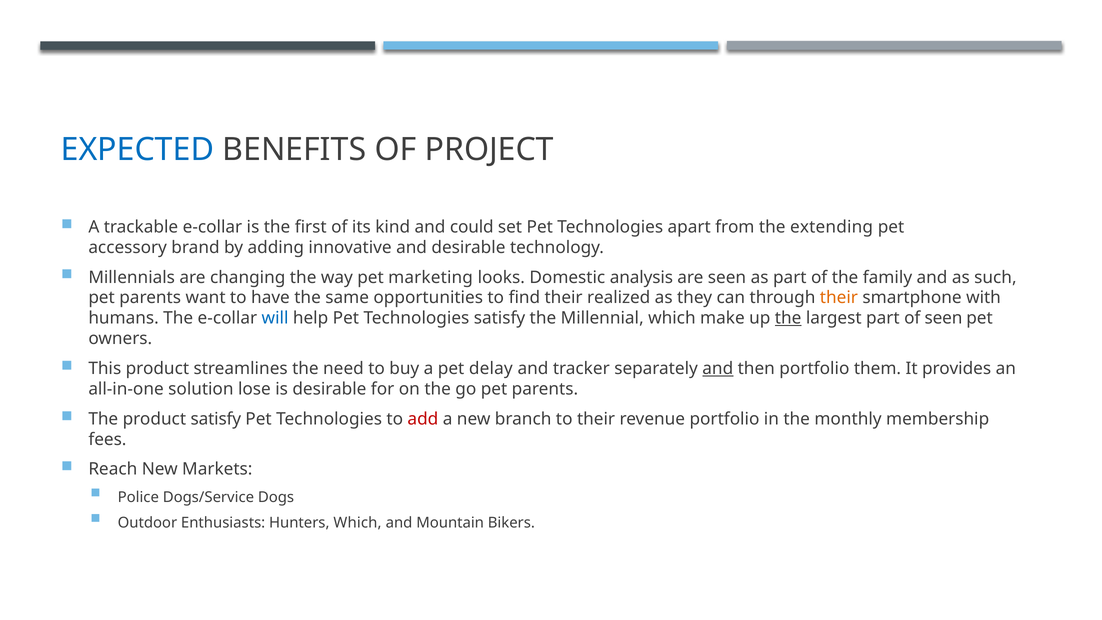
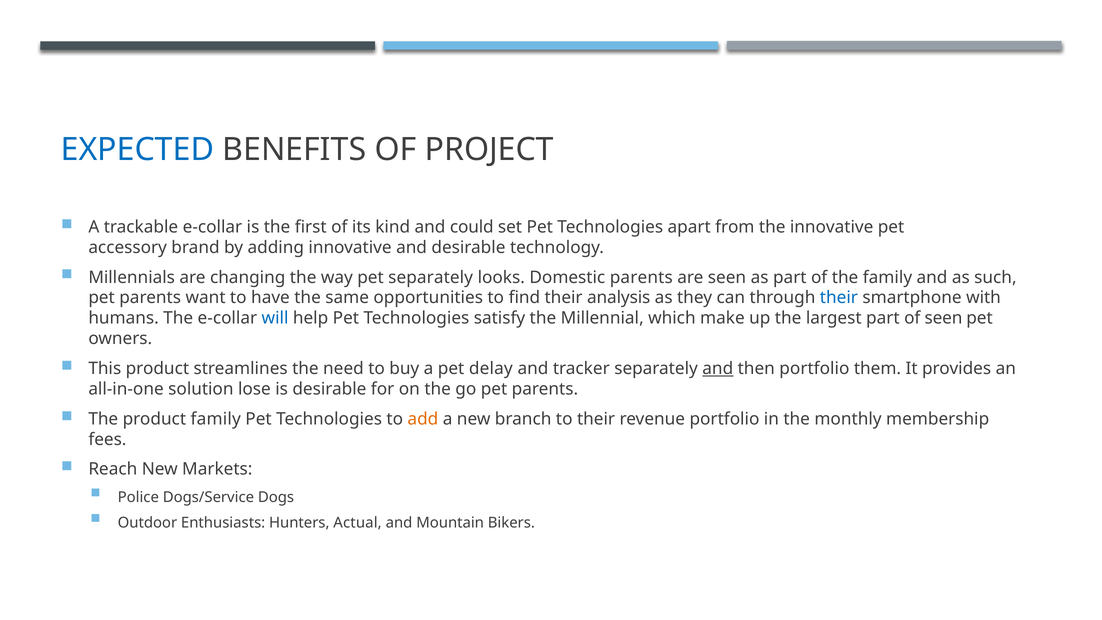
the extending: extending -> innovative (832, 227)
pet marketing: marketing -> separately (431, 277)
Domestic analysis: analysis -> parents (641, 277)
realized: realized -> analysis (619, 298)
their colour: orange -> blue (839, 298)
the underline: present -> none (788, 318)
product satisfy: satisfy -> family (216, 419)
add colour: red -> orange (423, 419)
Hunters Which: Which -> Actual (358, 523)
